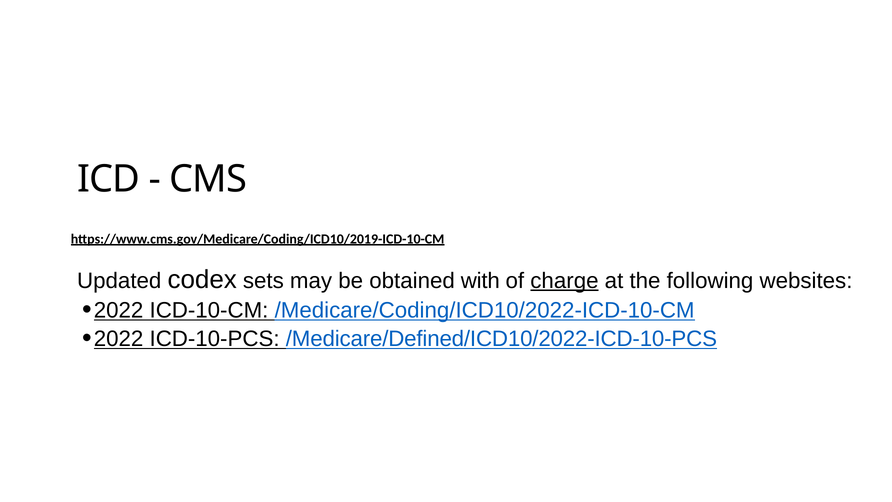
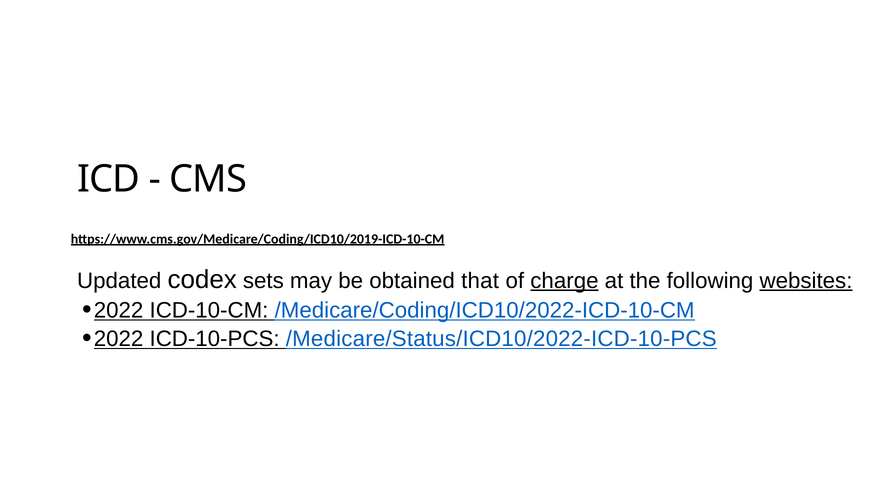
with: with -> that (480, 281)
websites underline: none -> present (806, 281)
/Medicare/Defined/ICD10/2022-ICD-10-PCS: /Medicare/Defined/ICD10/2022-ICD-10-PCS -> /Medicare/Status/ICD10/2022-ICD-10-PCS (501, 339)
